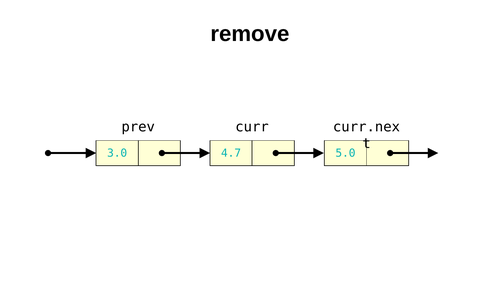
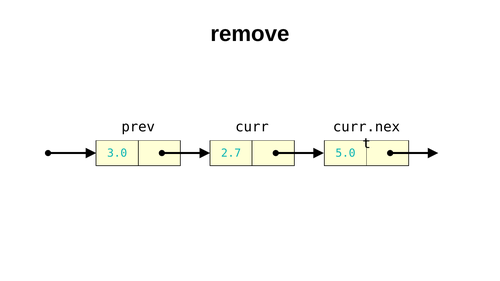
4.7: 4.7 -> 2.7 (231, 153)
